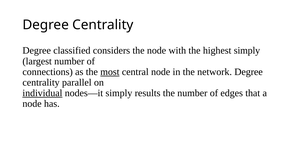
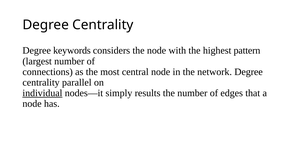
classified: classified -> keywords (72, 51)
highest simply: simply -> pattern (247, 51)
most underline: present -> none (110, 72)
